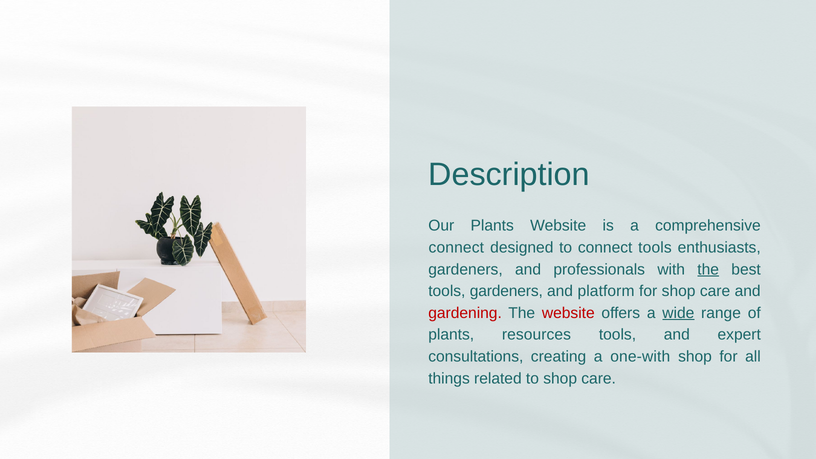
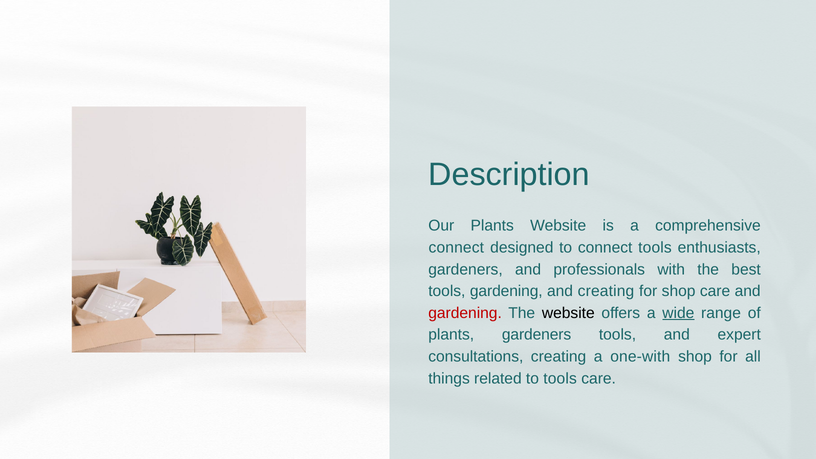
the underline: present -> none (708, 269)
tools gardeners: gardeners -> gardening (506, 291)
and platform: platform -> creating (606, 291)
website colour: red -> black (568, 313)
plants resources: resources -> gardeners (537, 335)
to shop: shop -> tools (560, 378)
